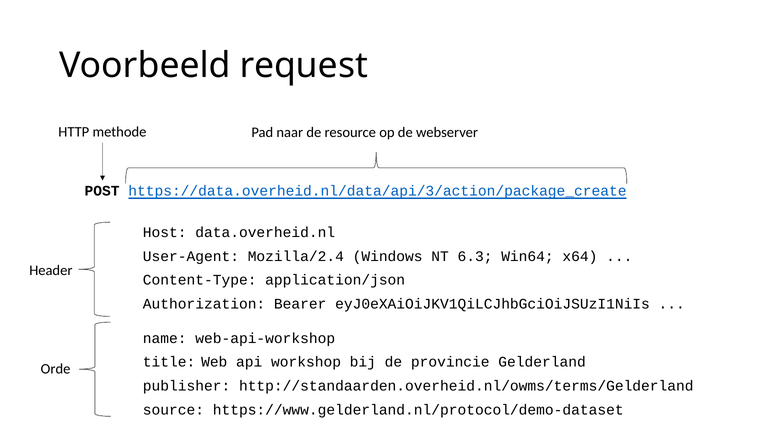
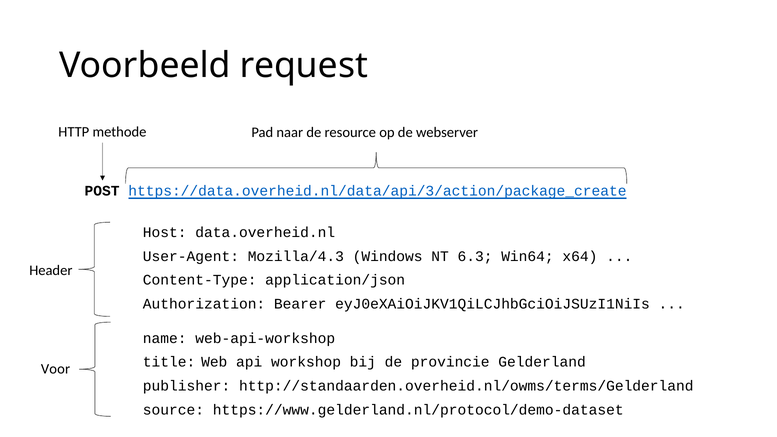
Mozilla/2.4: Mozilla/2.4 -> Mozilla/4.3 (296, 256)
Orde: Orde -> Voor (56, 369)
